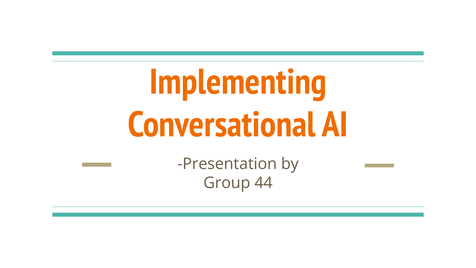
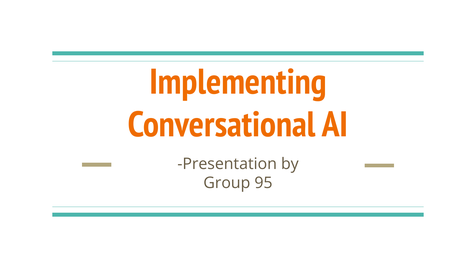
44: 44 -> 95 (263, 183)
